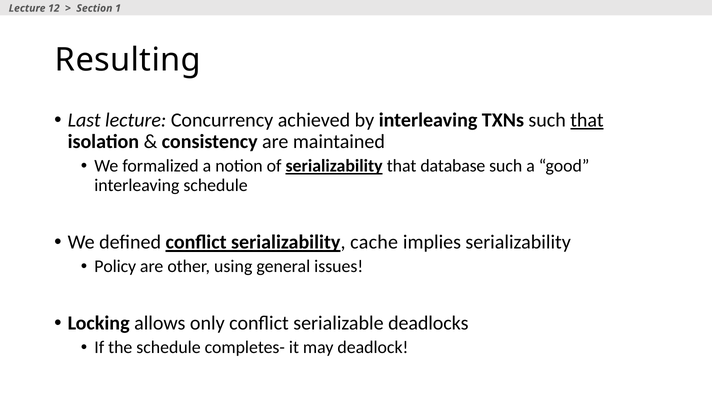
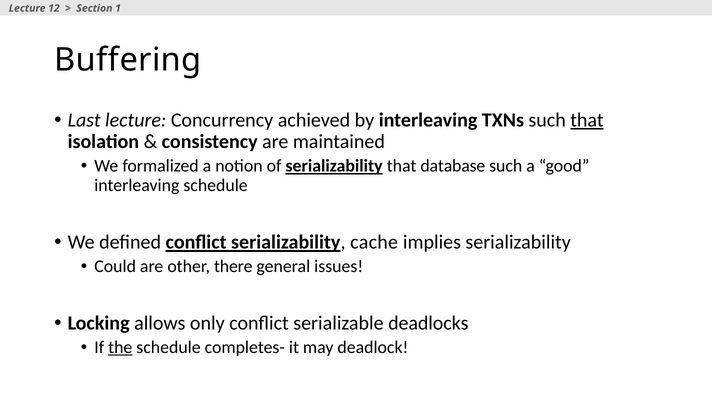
Resulting: Resulting -> Buffering (128, 60)
Policy: Policy -> Could (115, 266)
using: using -> there (233, 266)
the underline: none -> present (120, 347)
